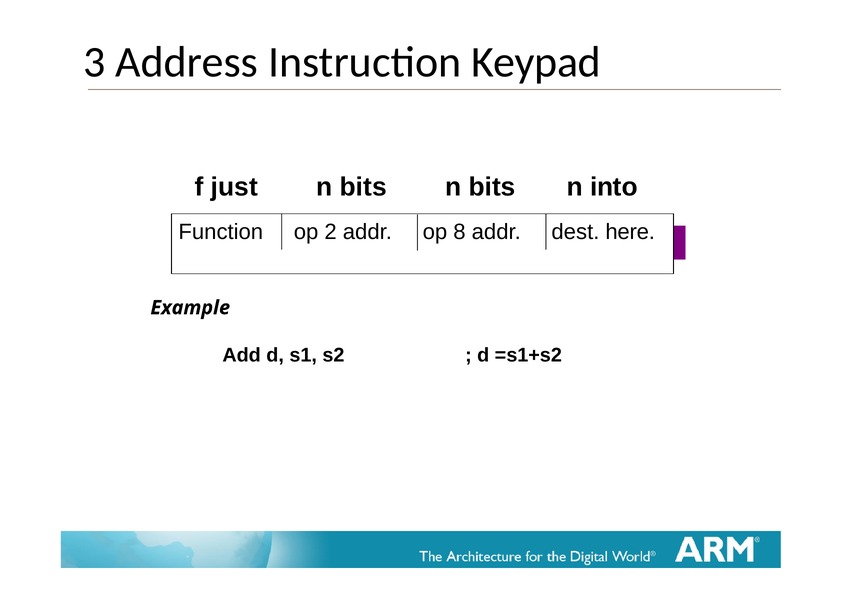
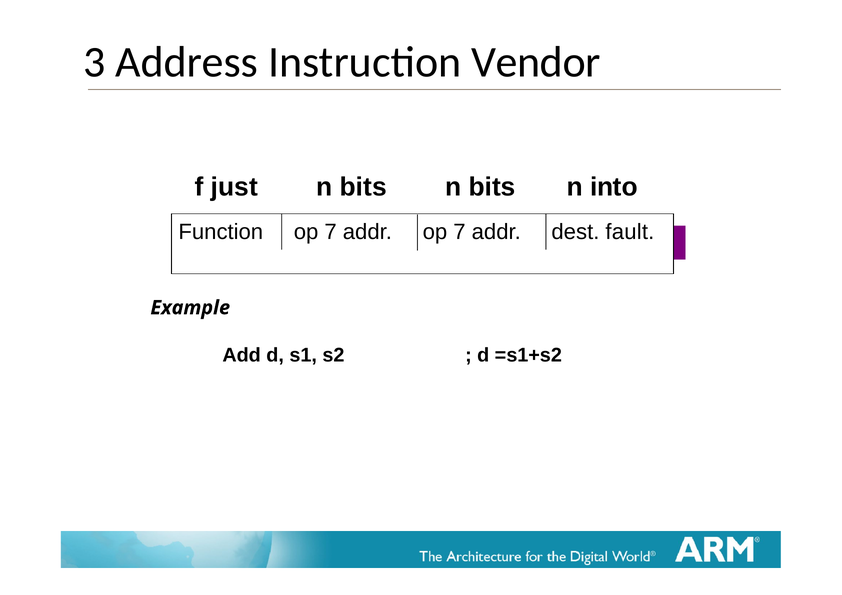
Keypad: Keypad -> Vendor (536, 62)
Function op 2: 2 -> 7 (331, 232)
addr op 8: 8 -> 7 (460, 232)
here: here -> fault (630, 232)
